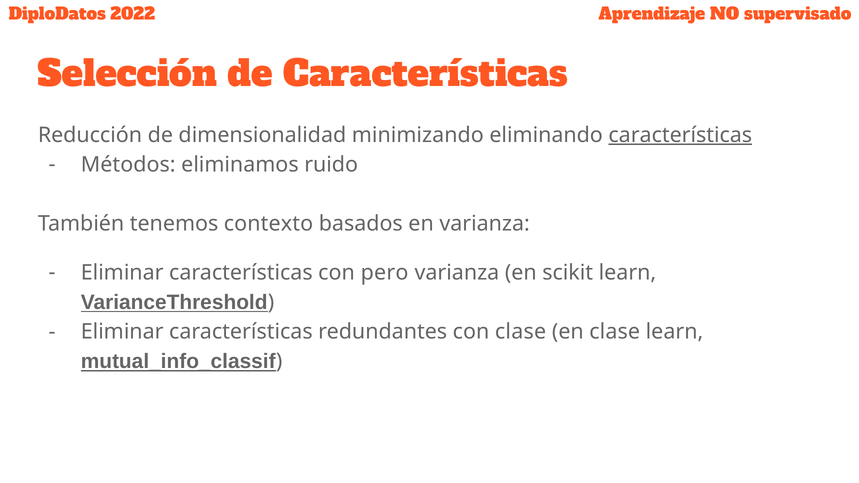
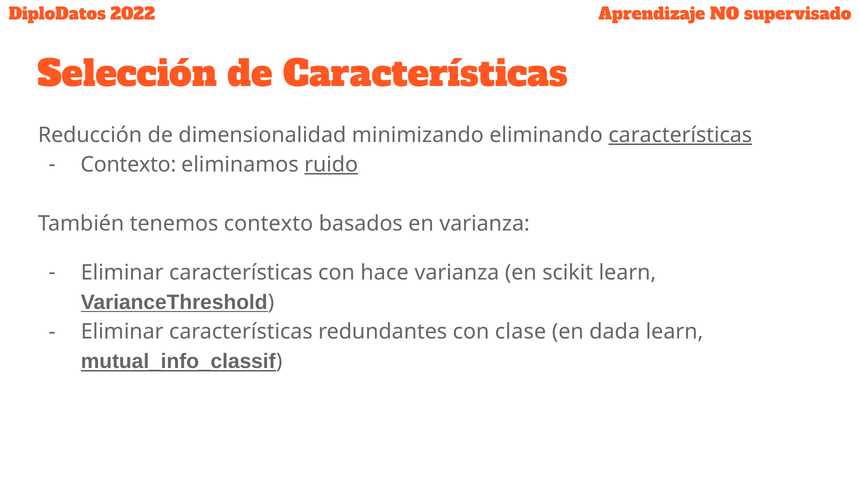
Métodos: Métodos -> Contexto (128, 165)
ruido underline: none -> present (331, 165)
pero: pero -> hace (385, 273)
en clase: clase -> dada (615, 332)
